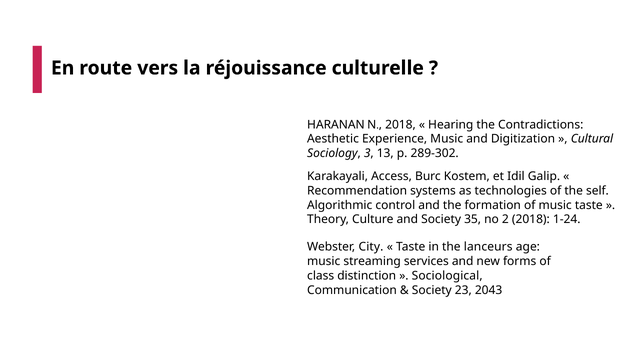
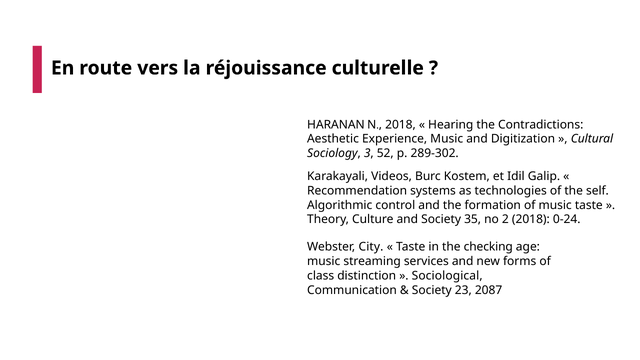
13: 13 -> 52 (385, 153)
Access: Access -> Videos (392, 176)
1-24: 1-24 -> 0-24 (567, 219)
lanceurs: lanceurs -> checking (488, 247)
2043: 2043 -> 2087 (489, 290)
